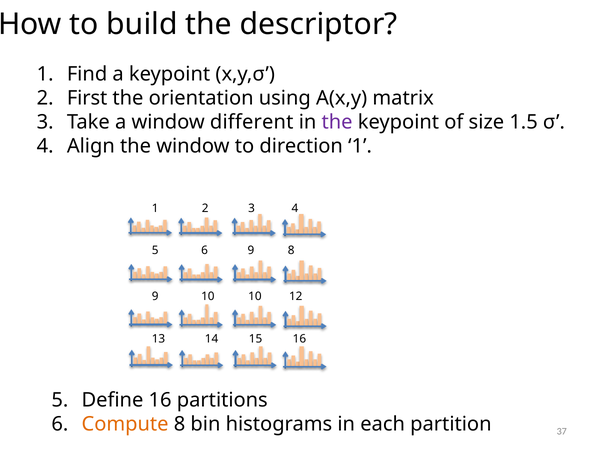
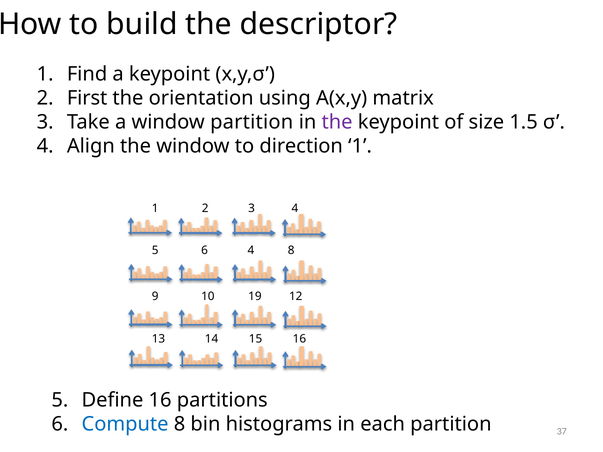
window different: different -> partition (252, 122)
6 9: 9 -> 4 (251, 251)
10 10: 10 -> 19 (255, 297)
Compute colour: orange -> blue (125, 424)
